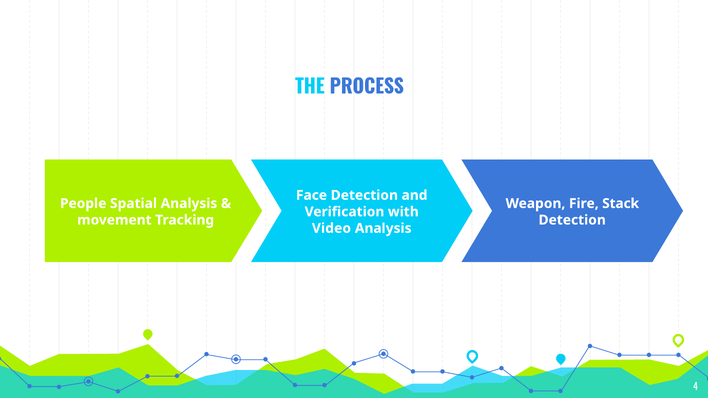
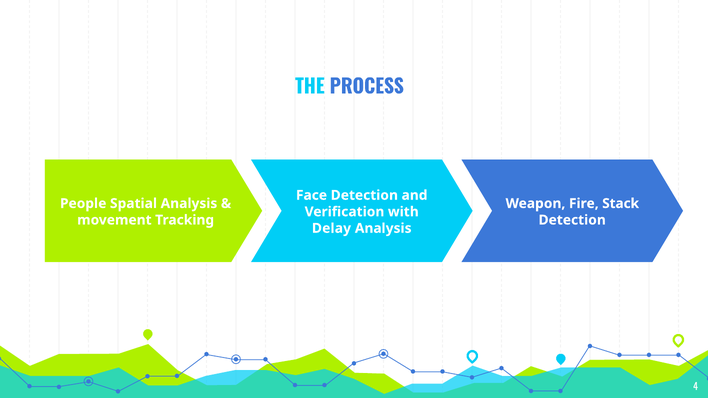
Video: Video -> Delay (331, 228)
